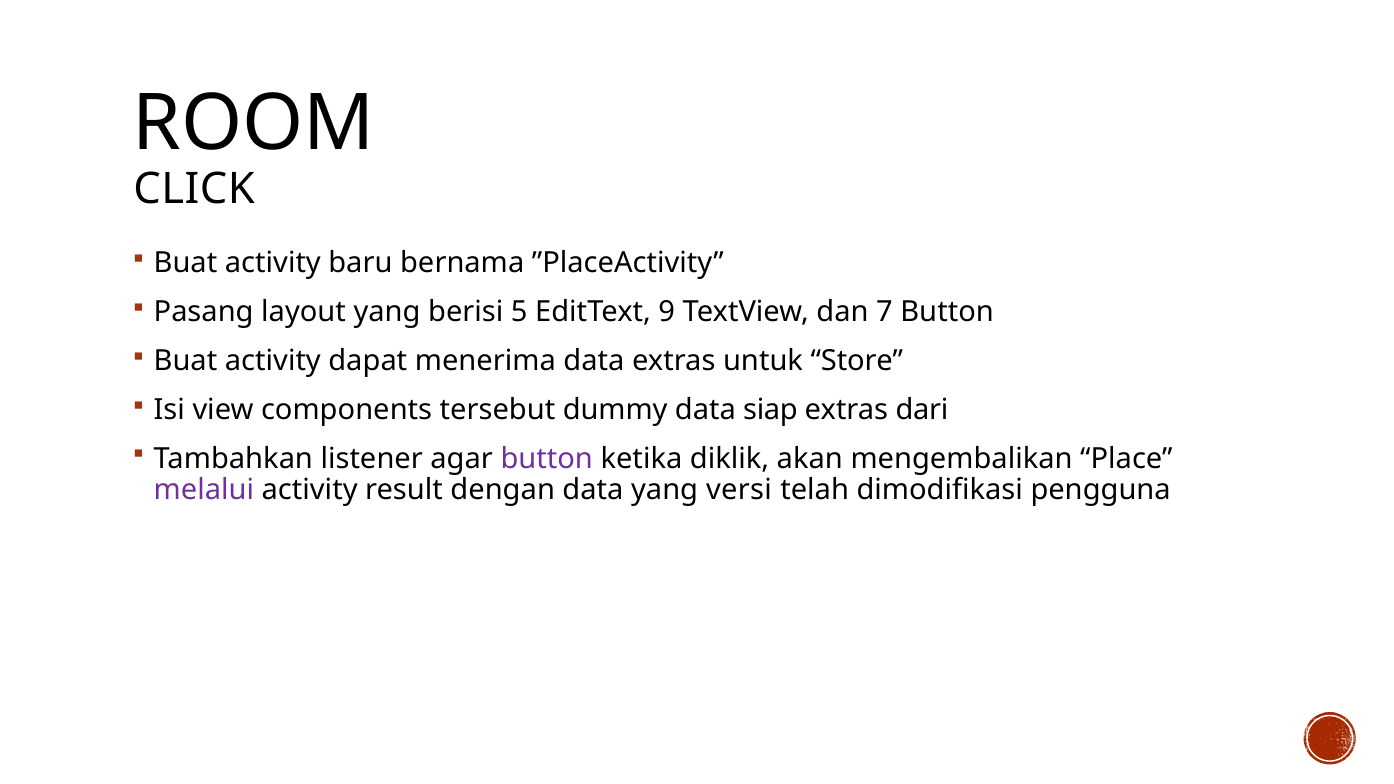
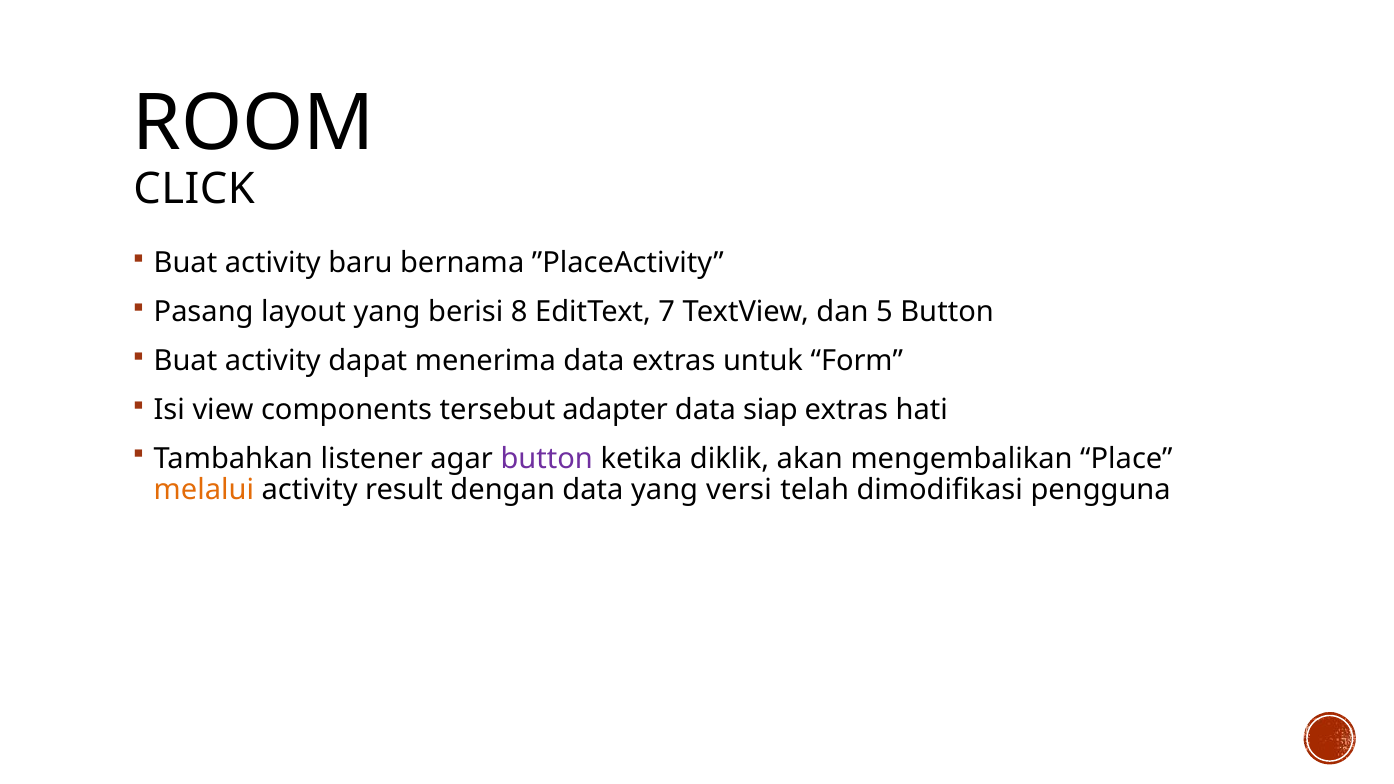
5: 5 -> 8 (519, 312)
9: 9 -> 7 (667, 312)
7: 7 -> 5 (885, 312)
Store: Store -> Form (857, 361)
dummy: dummy -> adapter (615, 410)
dari: dari -> hati (922, 410)
melalui colour: purple -> orange (204, 490)
